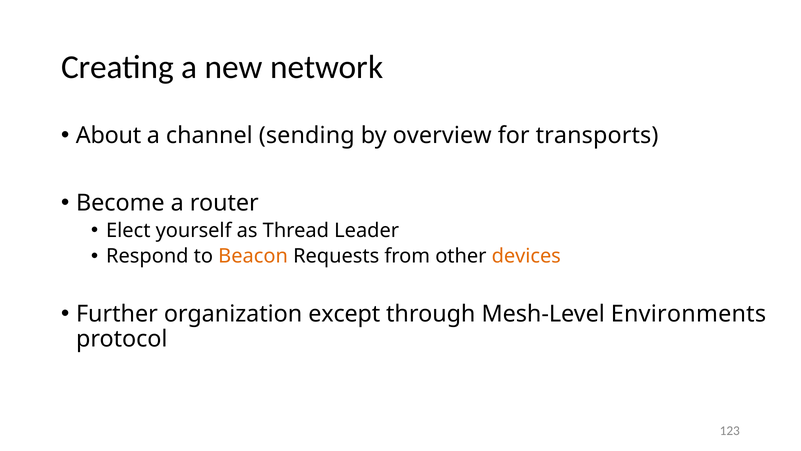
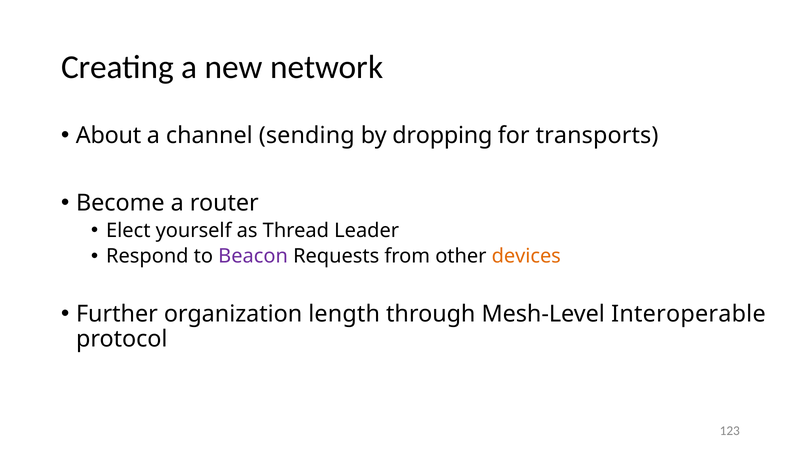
overview: overview -> dropping (442, 135)
Beacon colour: orange -> purple (253, 256)
except: except -> length (344, 314)
Environments: Environments -> Interoperable (688, 314)
